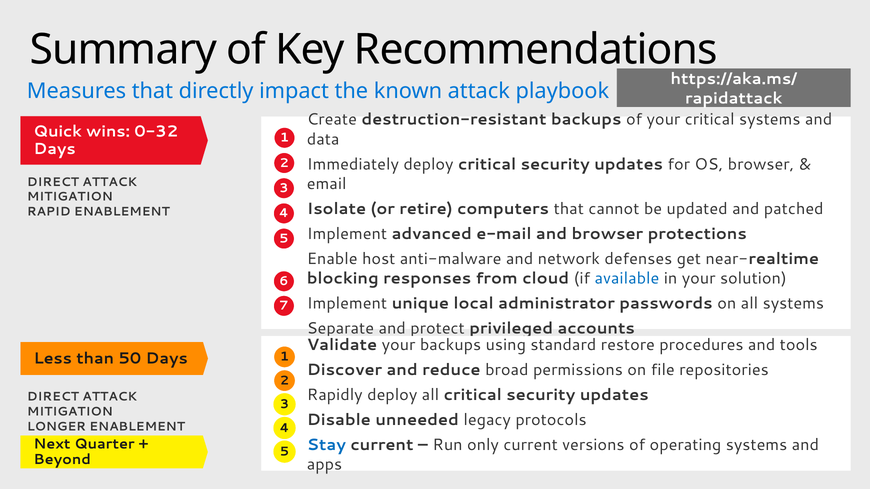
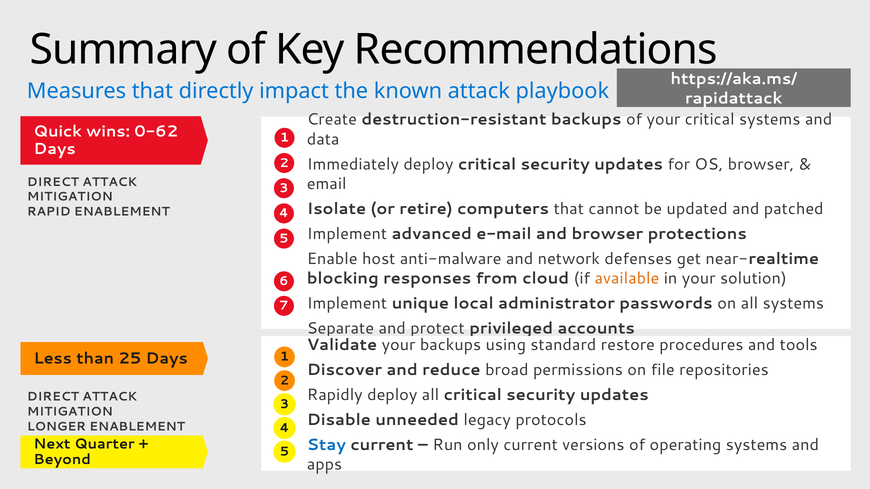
0-32: 0-32 -> 0-62 (156, 132)
available colour: blue -> orange (627, 279)
50: 50 -> 25 (130, 359)
